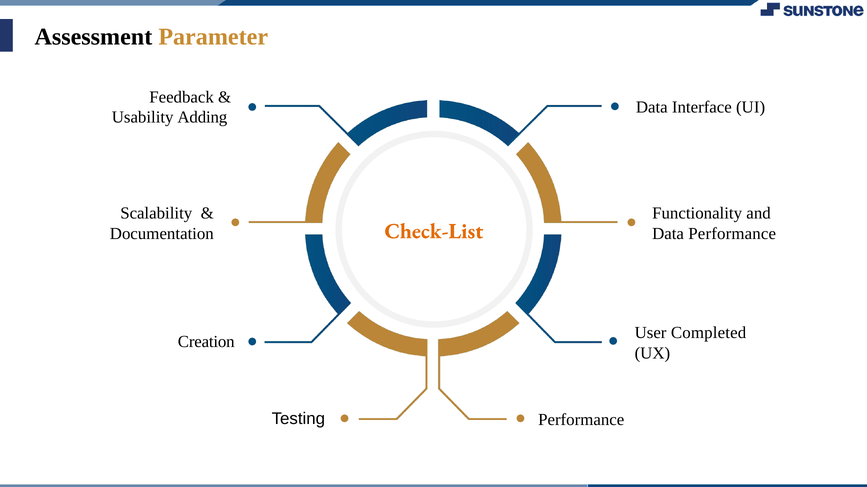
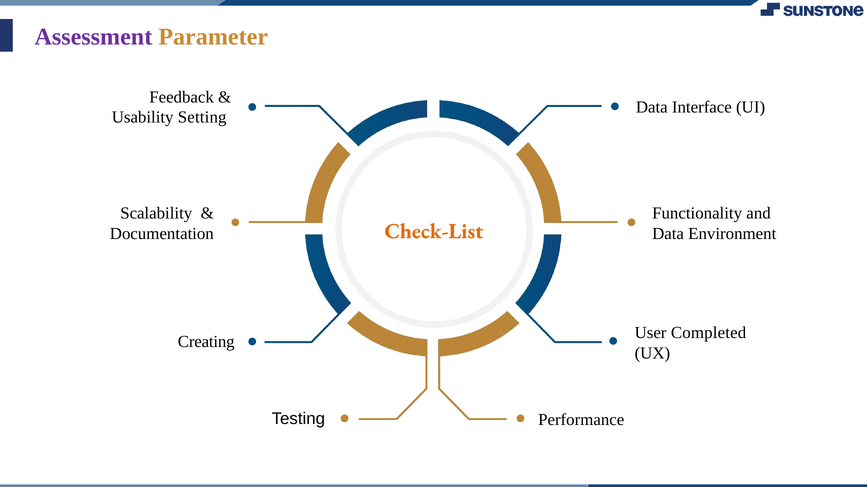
Assessment colour: black -> purple (93, 37)
Adding: Adding -> Setting (202, 118)
Data Performance: Performance -> Environment (732, 234)
Creation: Creation -> Creating (206, 342)
